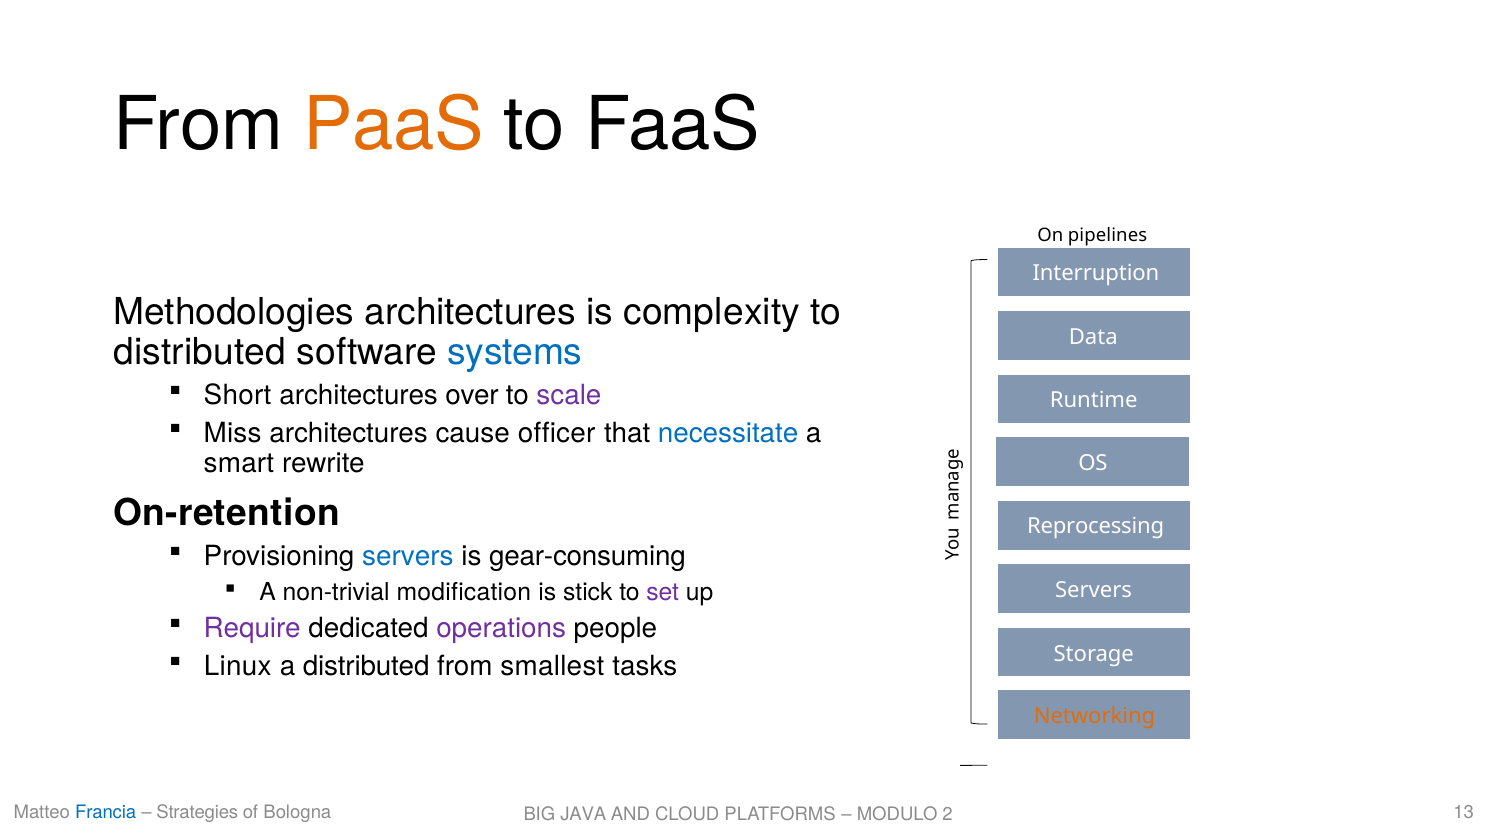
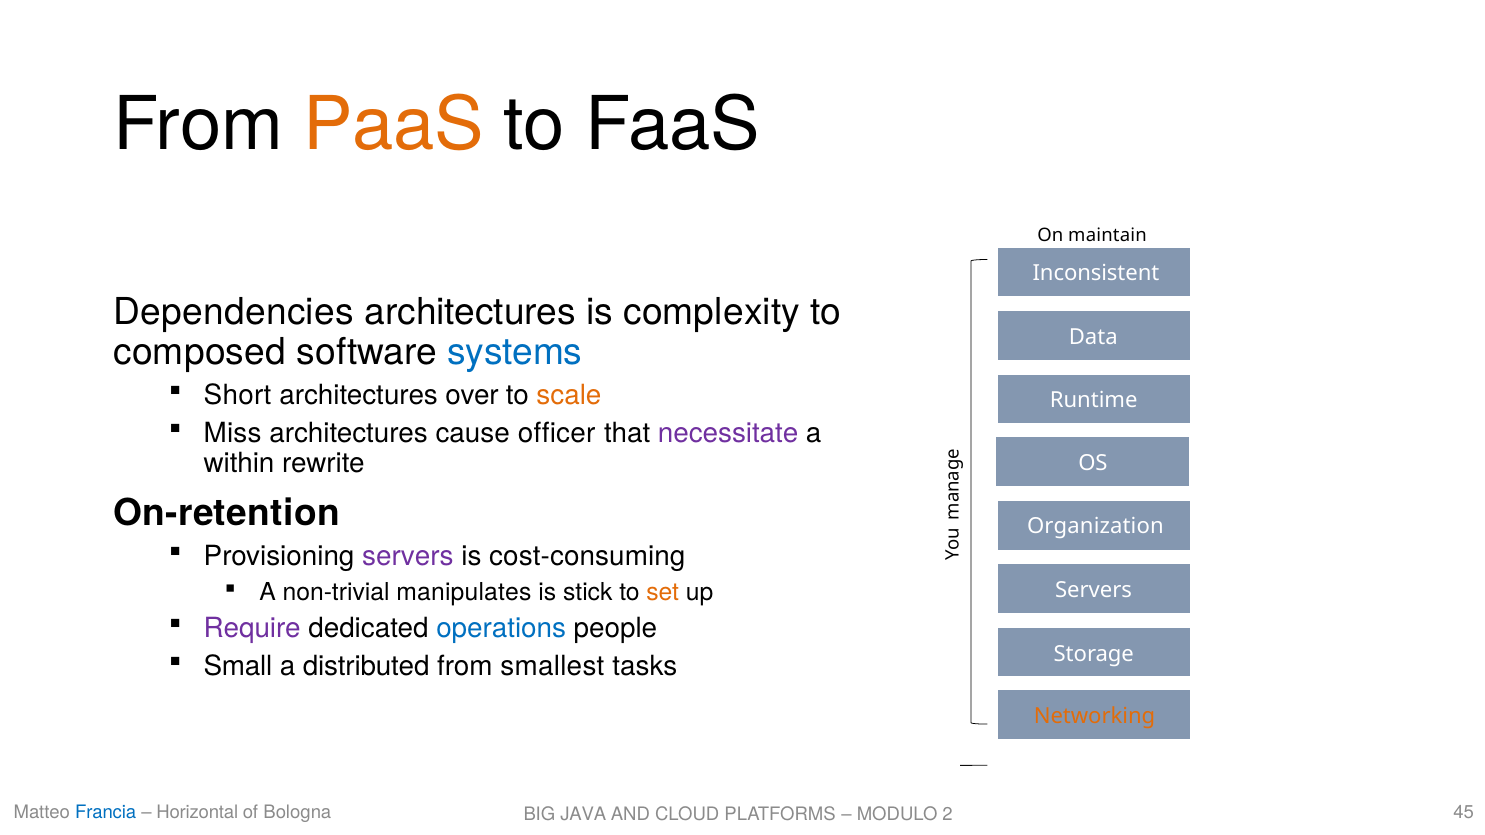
pipelines: pipelines -> maintain (1108, 235)
Interruption: Interruption -> Inconsistent (1096, 274)
Methodologies: Methodologies -> Dependencies (234, 313)
distributed: distributed -> composed (200, 353)
scale colour: purple -> orange (569, 395)
necessitate colour: blue -> purple (728, 433)
smart: smart -> within (239, 463)
Reprocessing: Reprocessing -> Organization (1095, 526)
servers colour: blue -> purple (408, 557)
gear-consuming: gear-consuming -> cost-consuming (587, 557)
modification: modification -> manipulates (464, 593)
set colour: purple -> orange (663, 593)
operations colour: purple -> blue (501, 629)
Linux: Linux -> Small (238, 667)
Strategies: Strategies -> Horizontal (197, 812)
13: 13 -> 45 (1464, 812)
